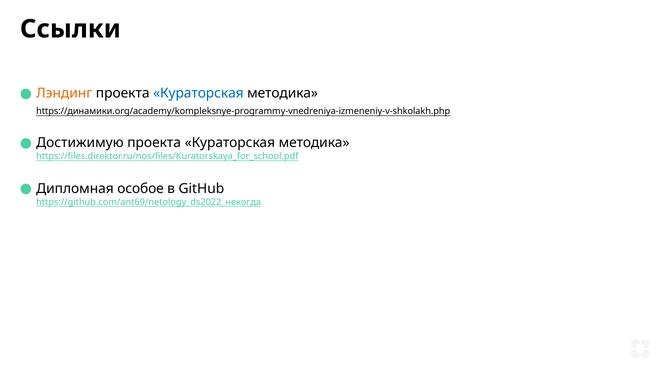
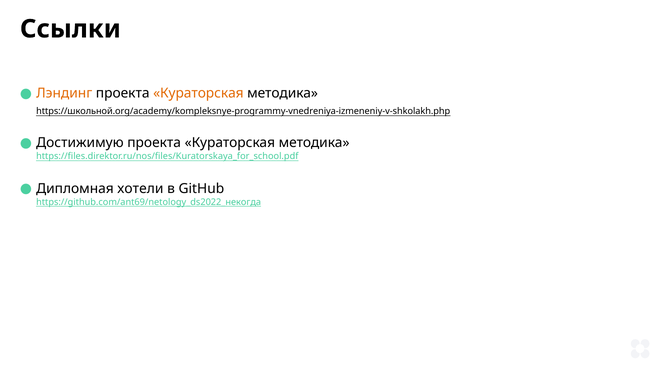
Кураторская colour: blue -> orange (198, 93)
https://динамики.org/academy/kompleksnye-programmy-vnedreniya-izmeneniy-v-shkolakh.php: https://динамики.org/academy/kompleksnye-programmy-vnedreniya-izmeneniy-v-shkolakh.php -> https://школьной.org/academy/kompleksnye-programmy-vnedreniya-izmeneniy-v-shkolakh.php (243, 111)
особое: особое -> хотели (140, 188)
